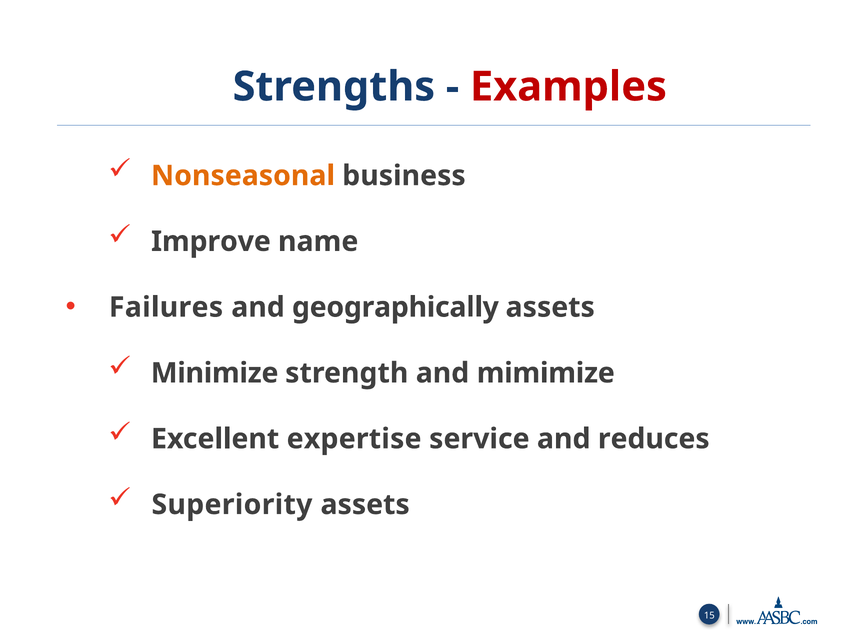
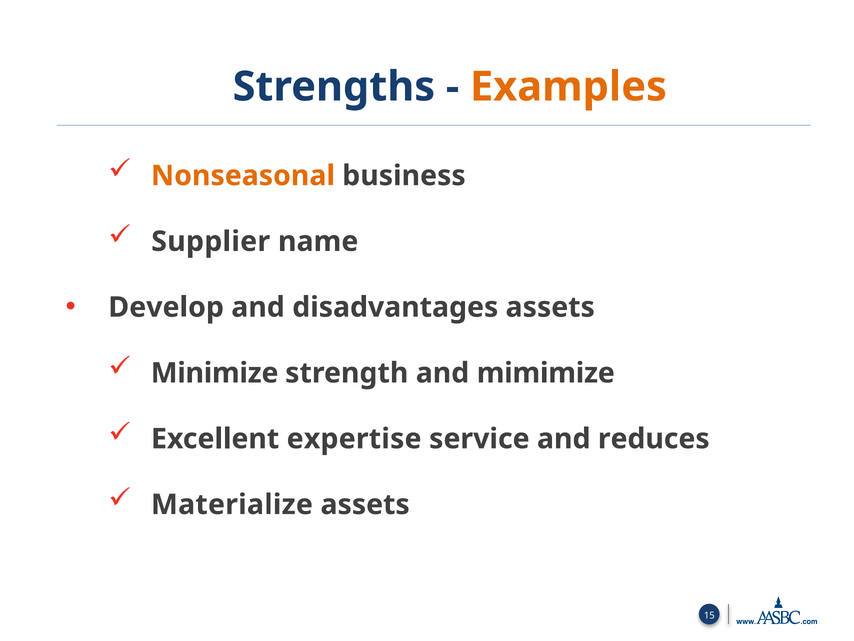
Examples colour: red -> orange (568, 87)
Improve: Improve -> Supplier (211, 241)
Failures: Failures -> Develop (166, 307)
geographically: geographically -> disadvantages (395, 307)
Superiority: Superiority -> Materialize (232, 504)
